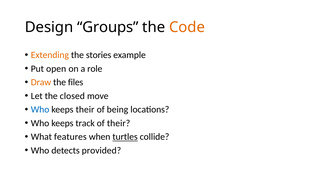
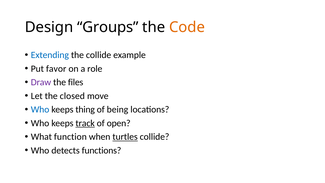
Extending colour: orange -> blue (50, 55)
the stories: stories -> collide (99, 55)
open: open -> favor (56, 69)
Draw colour: orange -> purple (41, 82)
keeps their: their -> thing (85, 109)
track underline: none -> present (85, 123)
of their: their -> open (119, 123)
features: features -> function (70, 137)
provided: provided -> functions (102, 150)
